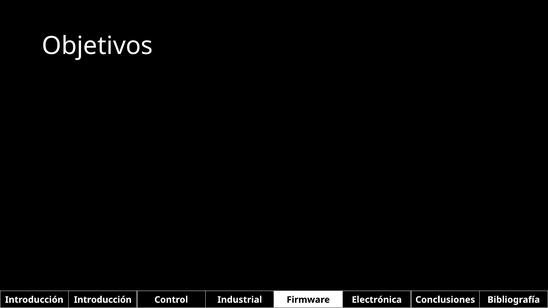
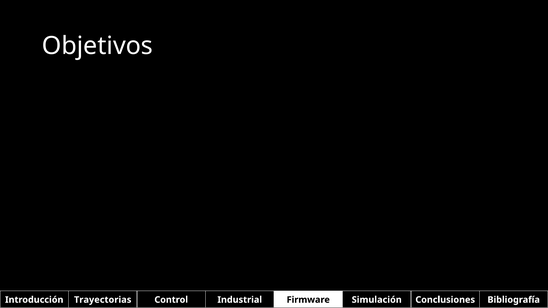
Introducción Introducción: Introducción -> Trayectorias (103, 300)
Electrónica: Electrónica -> Simulación (377, 300)
